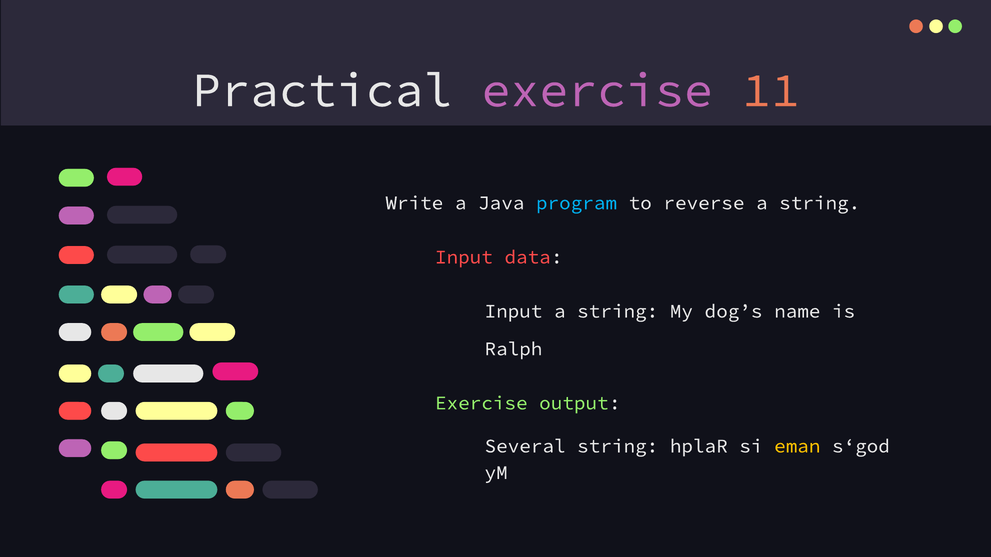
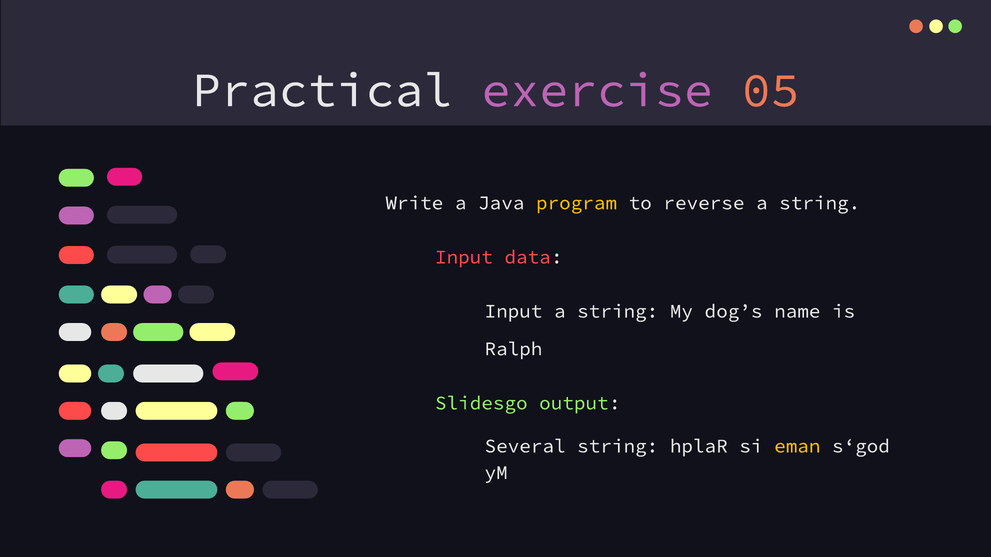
11: 11 -> 05 (771, 90)
program colour: light blue -> yellow (576, 203)
Exercise: Exercise -> Slidesgo (481, 403)
